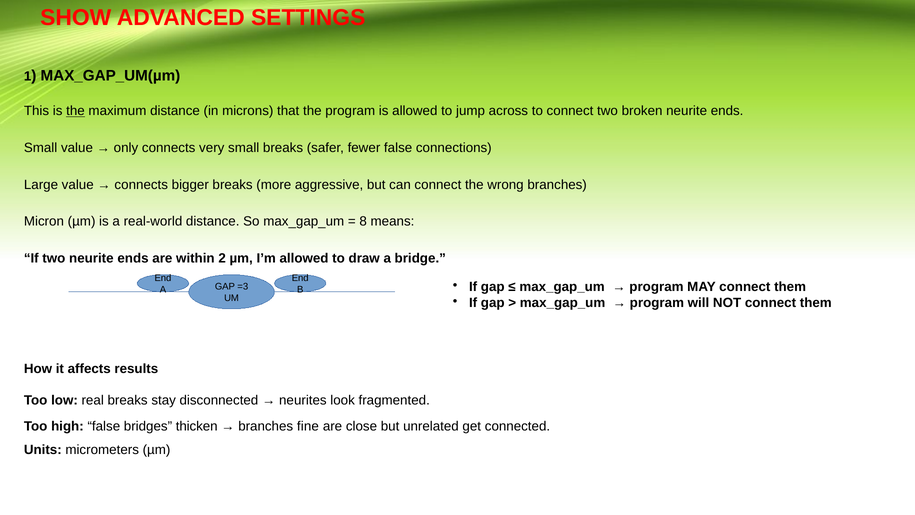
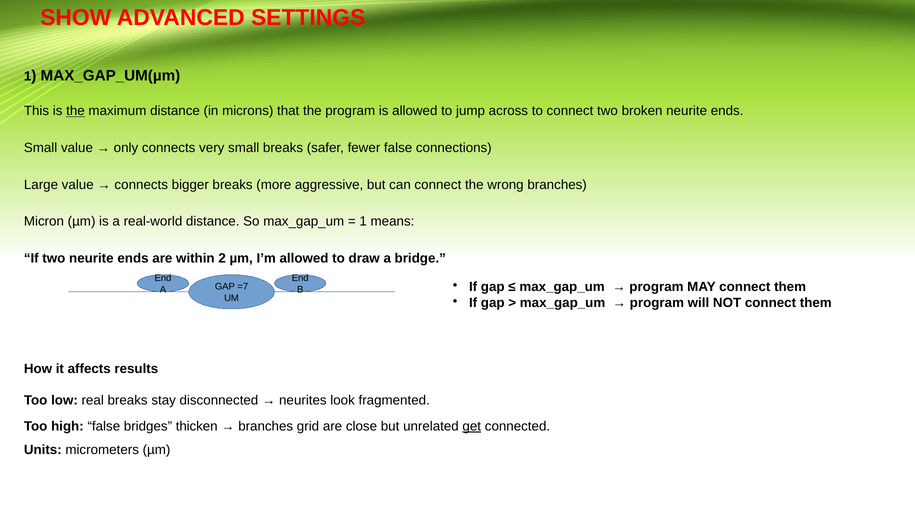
8: 8 -> 1 (363, 221)
=3: =3 -> =7 (243, 287)
fine: fine -> grid (308, 426)
get underline: none -> present (472, 426)
